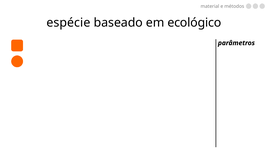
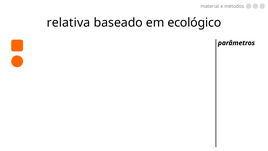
espécie: espécie -> relativa (68, 23)
